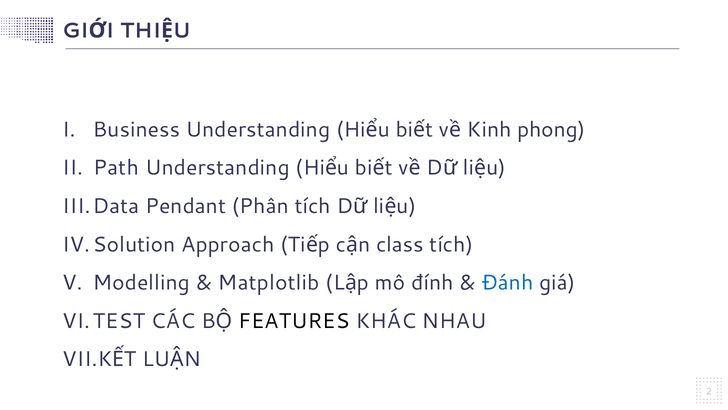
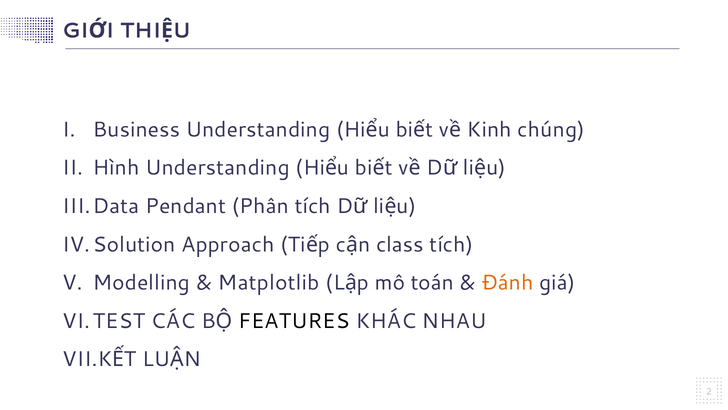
phong: phong -> chúng (551, 129)
Path: Path -> Hình (116, 168)
đính: đính -> toán (432, 282)
Đánh colour: blue -> orange (507, 282)
